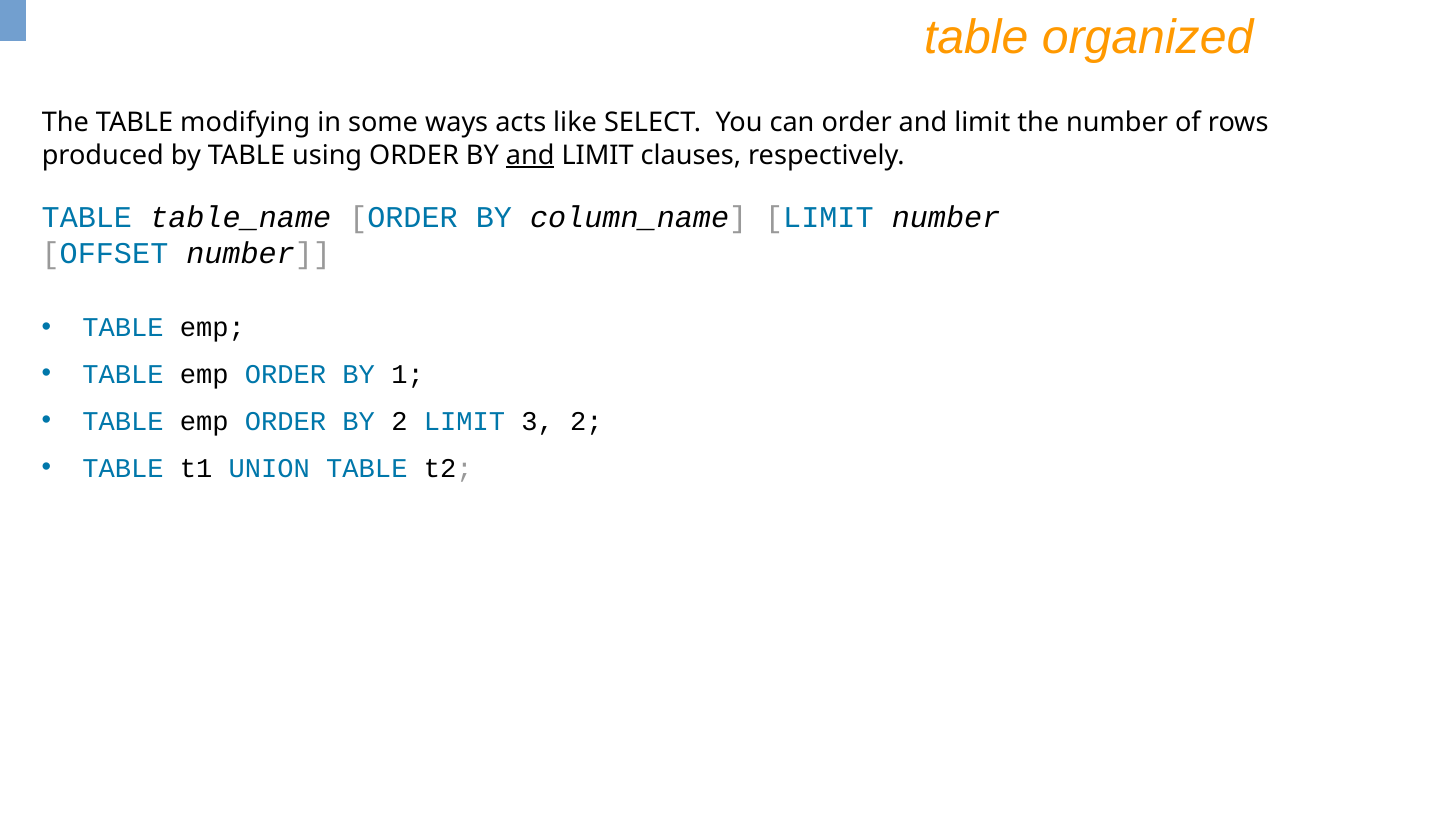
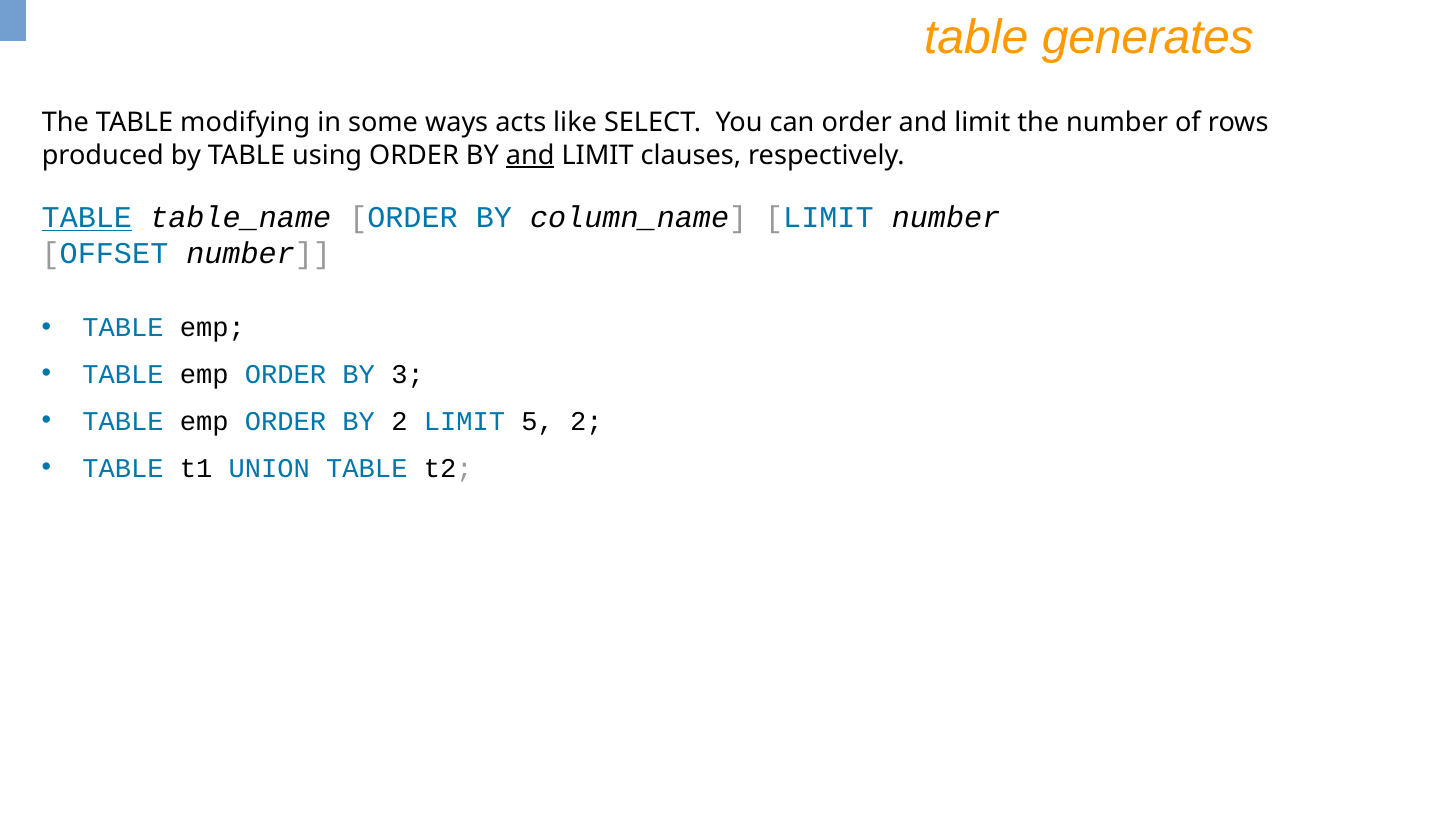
organized: organized -> generates (1148, 38)
TABLE underline: none -> present (87, 217)
1: 1 -> 3 (408, 374)
3: 3 -> 5 (538, 421)
